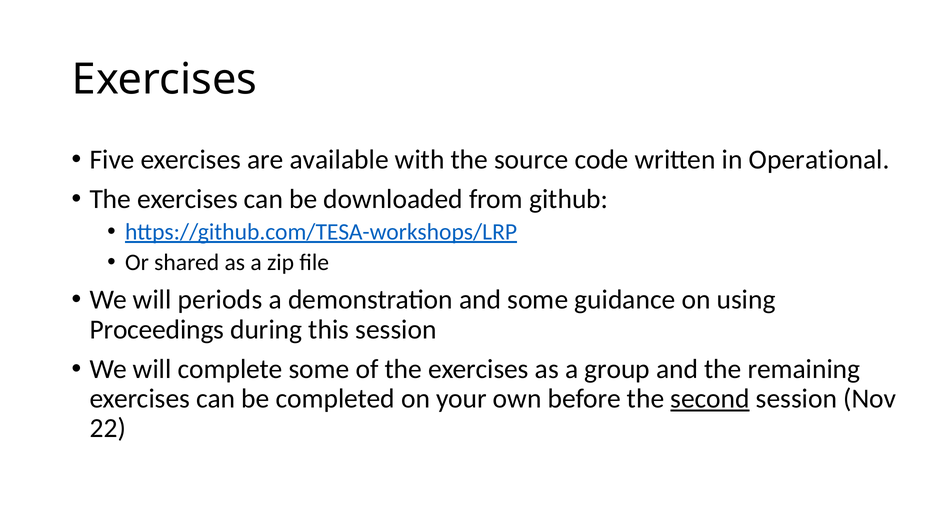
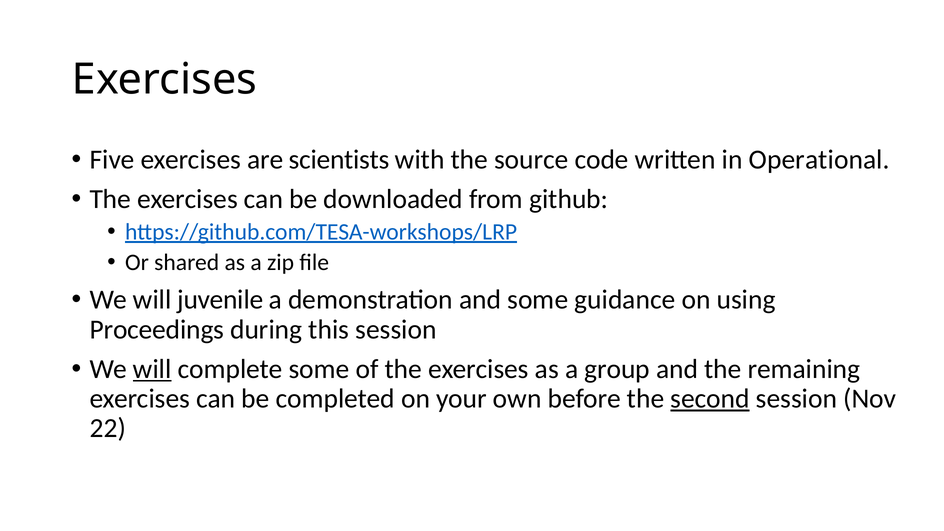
available: available -> scientists (339, 160)
periods: periods -> juvenile (220, 300)
will underline: none -> present (152, 369)
